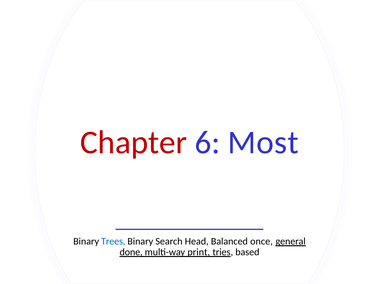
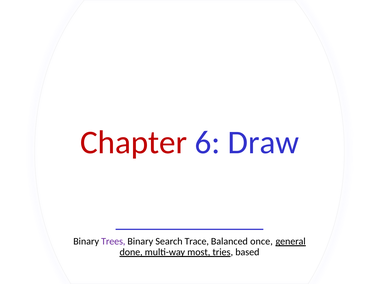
Most: Most -> Draw (263, 142)
Trees colour: blue -> purple (113, 242)
Head: Head -> Trace (197, 242)
print: print -> most (199, 252)
